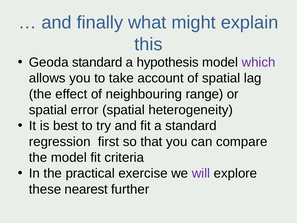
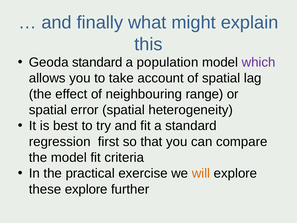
hypothesis: hypothesis -> population (168, 62)
will colour: purple -> orange (201, 173)
these nearest: nearest -> explore (86, 189)
